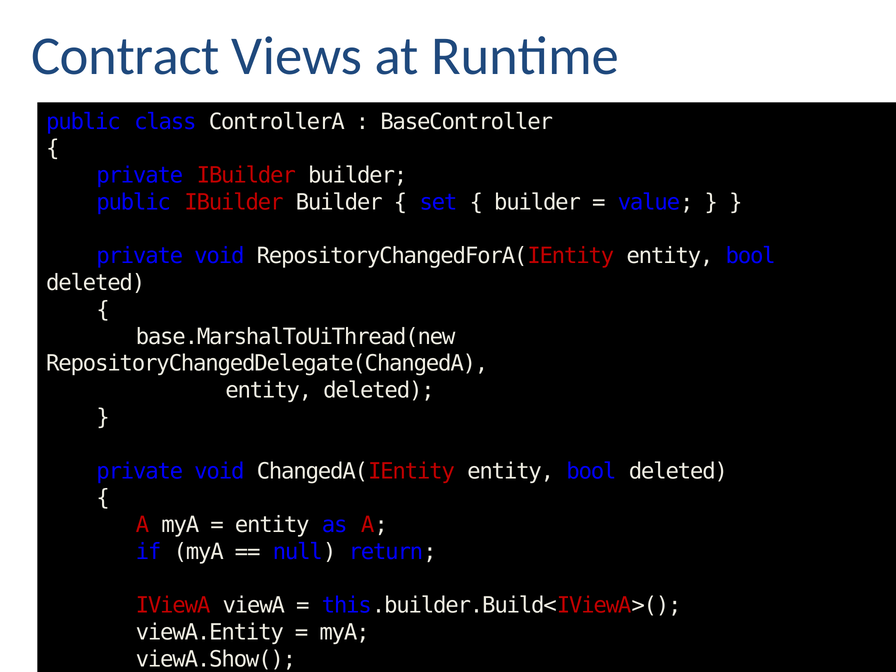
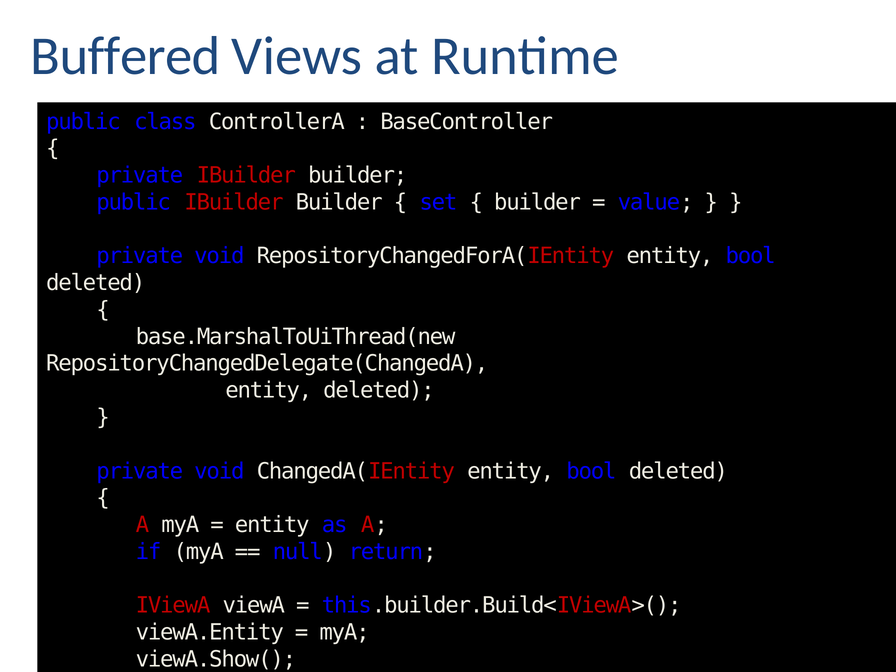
Contract: Contract -> Buffered (125, 56)
